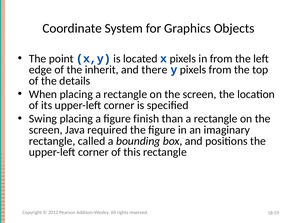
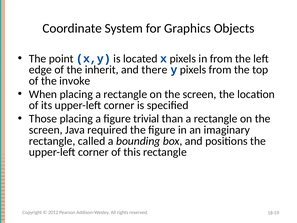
details: details -> invoke (75, 81)
Swing: Swing -> Those (43, 119)
finish: finish -> trivial (146, 119)
